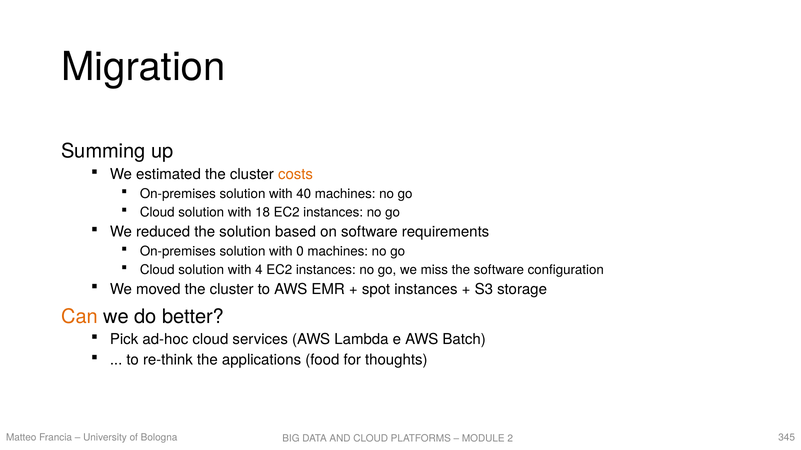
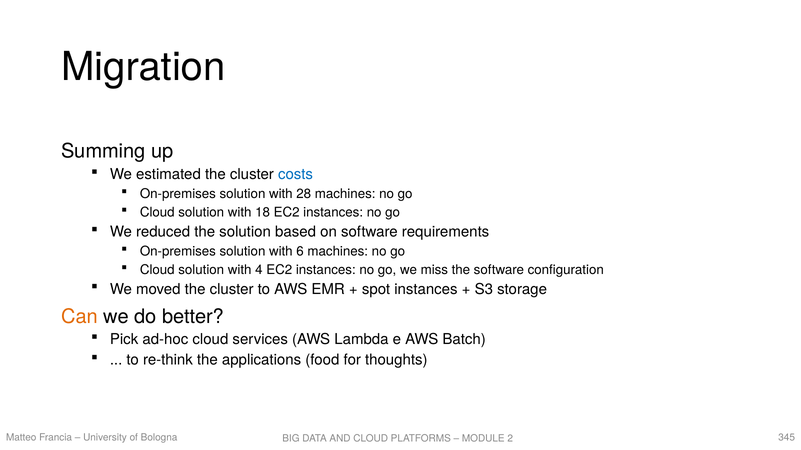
costs colour: orange -> blue (296, 175)
40: 40 -> 28 (304, 194)
0: 0 -> 6 (300, 252)
